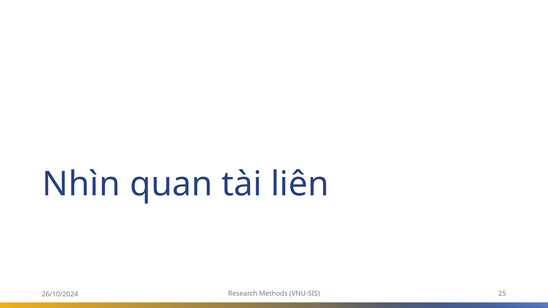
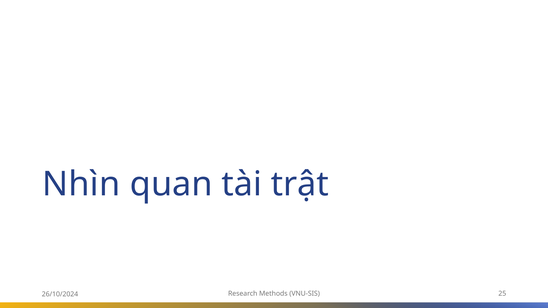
liên: liên -> trật (300, 184)
